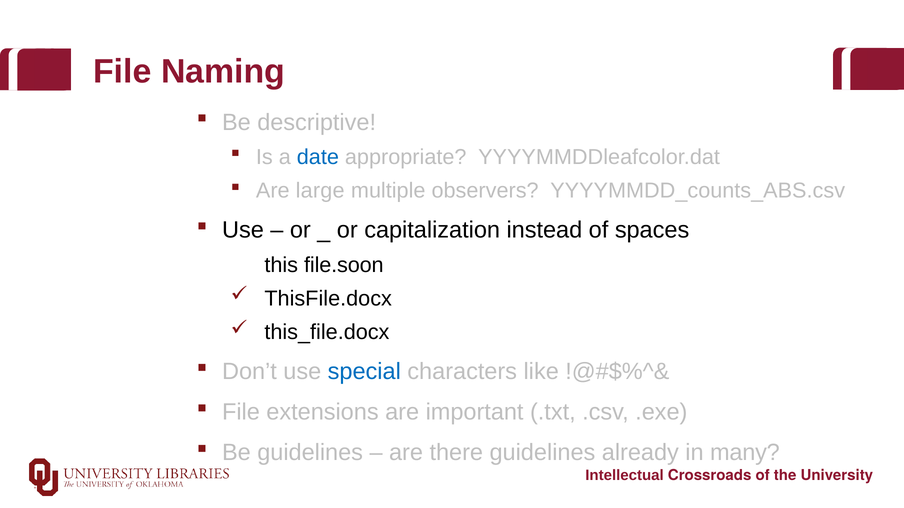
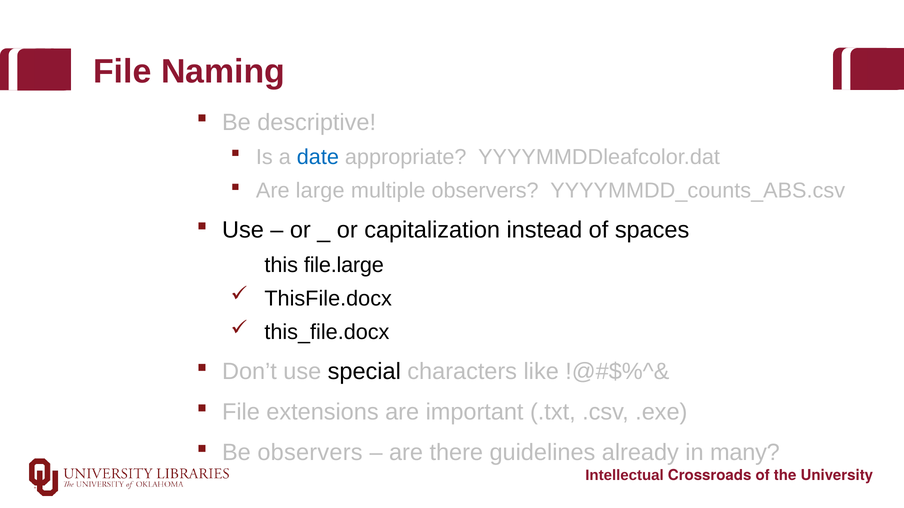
file.soon: file.soon -> file.large (344, 265)
special colour: blue -> black (364, 372)
Be guidelines: guidelines -> observers (310, 453)
